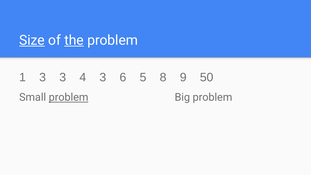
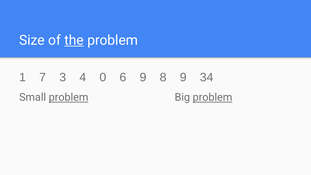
Size underline: present -> none (32, 40)
1 3: 3 -> 7 (43, 77)
4 3: 3 -> 0 (103, 77)
6 5: 5 -> 9 (143, 77)
50: 50 -> 34 (207, 77)
problem underline: none -> present (212, 97)
